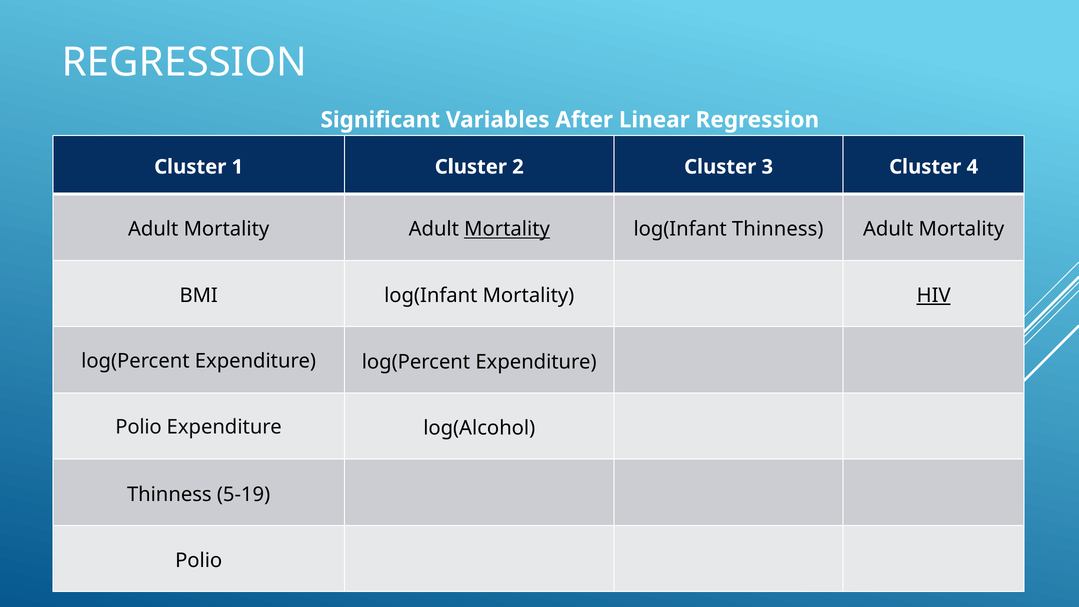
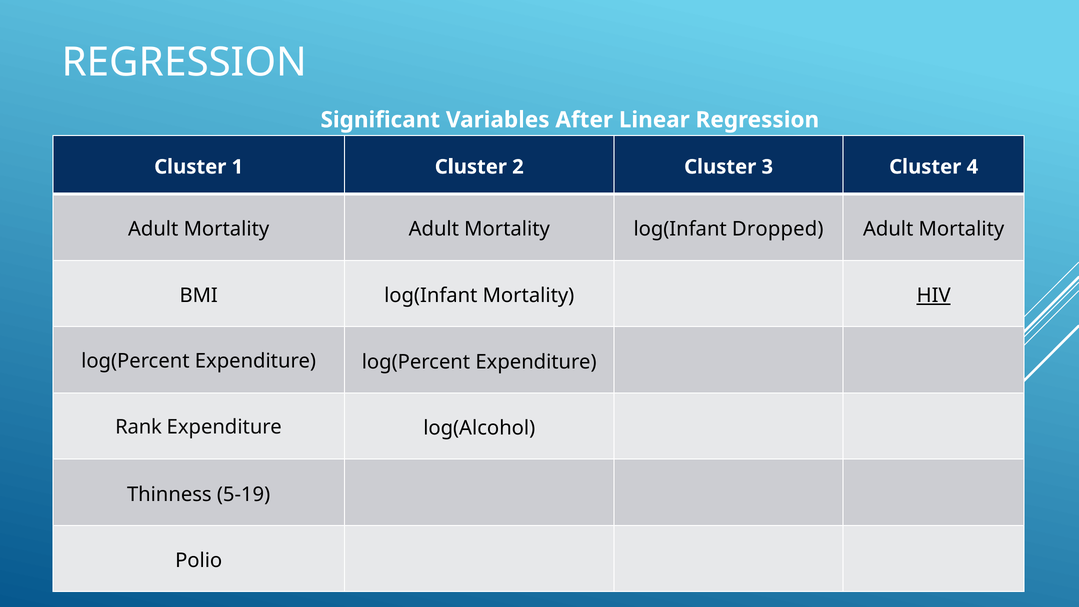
Mortality underline: present -> none (507, 229)
log(Infant Thinness: Thinness -> Dropped (778, 229)
Polio: Polio -> Rank (139, 427)
